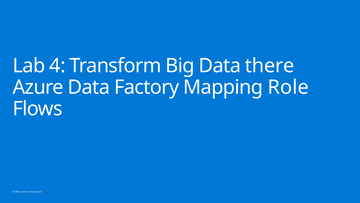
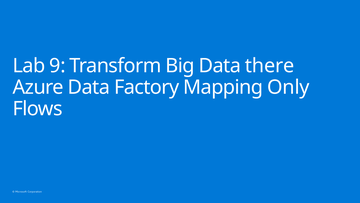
4: 4 -> 9 (57, 66)
Role: Role -> Only (288, 87)
